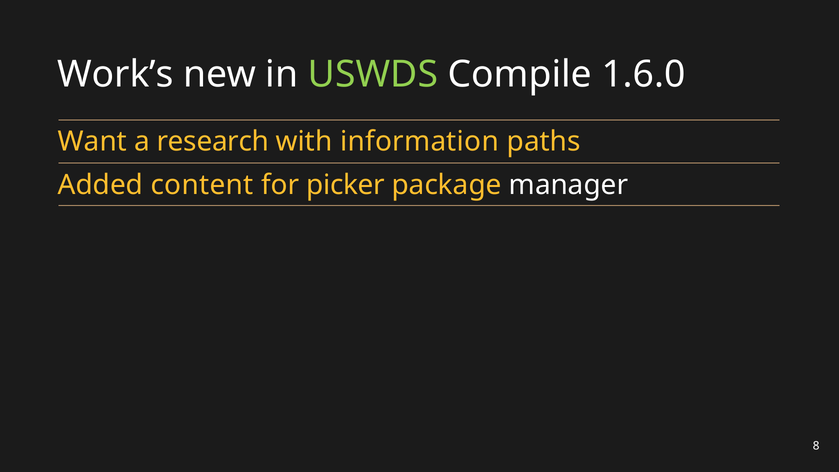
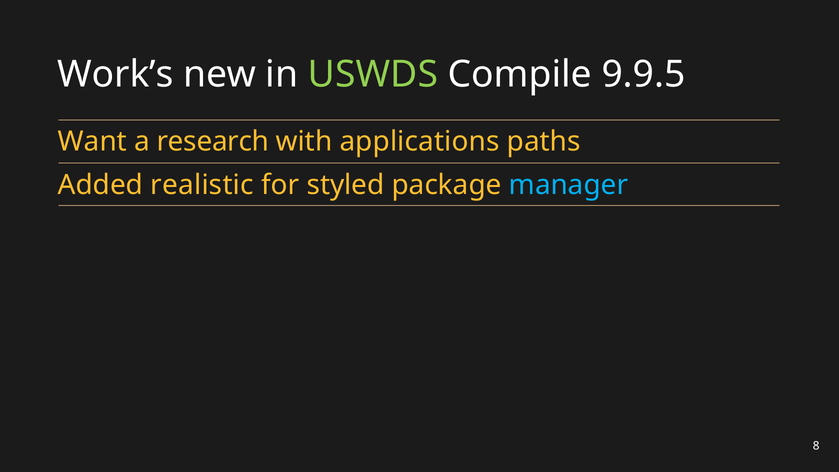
1.6.0: 1.6.0 -> 9.9.5 (644, 74)
information: information -> applications (420, 141)
content: content -> realistic (202, 185)
picker: picker -> styled (346, 185)
manager colour: white -> light blue (569, 185)
